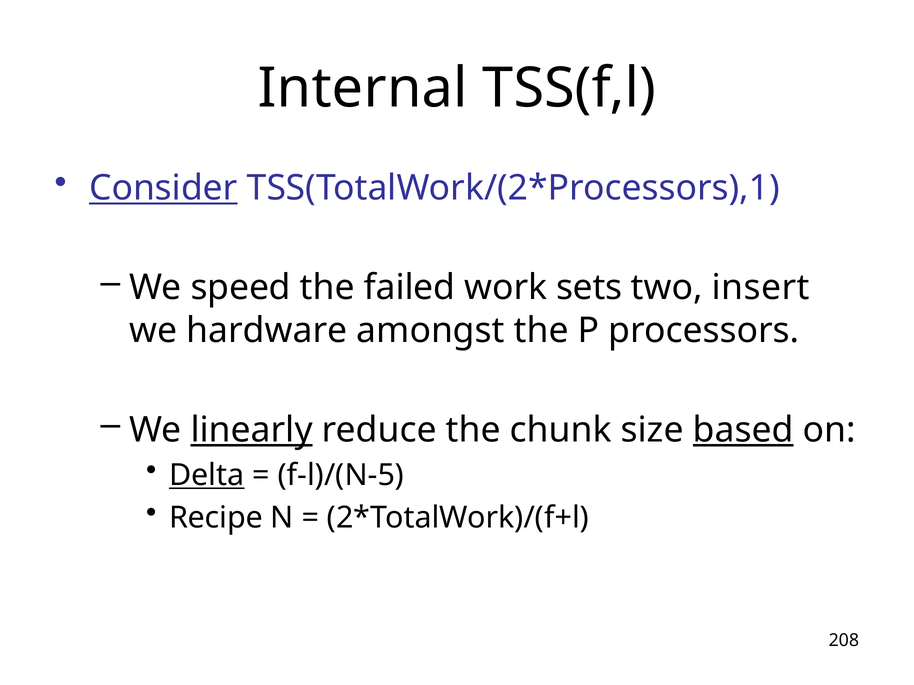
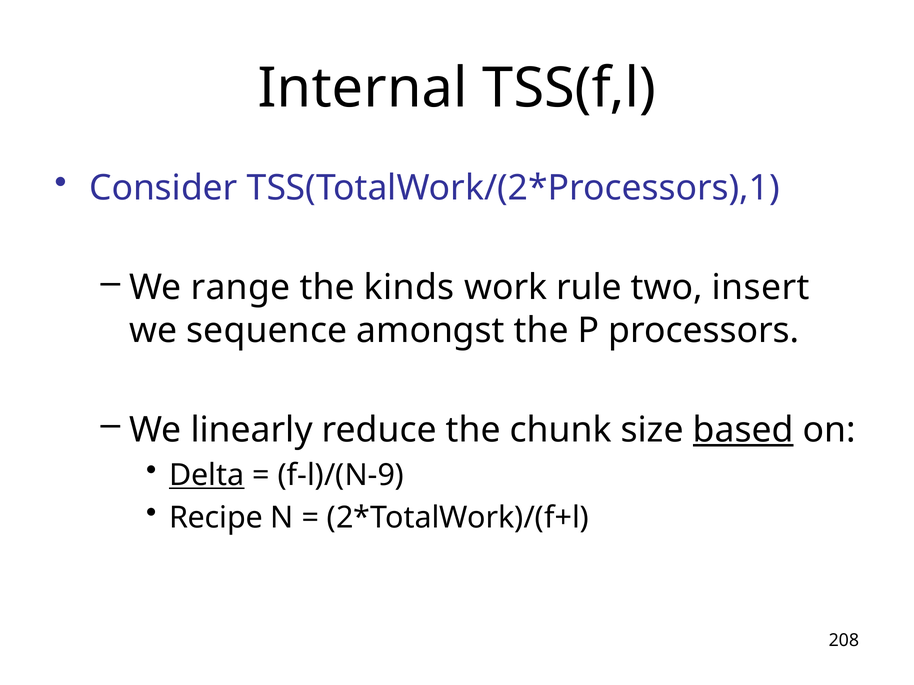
Consider underline: present -> none (163, 188)
speed: speed -> range (240, 288)
failed: failed -> kinds (409, 288)
sets: sets -> rule (589, 288)
hardware: hardware -> sequence (267, 331)
linearly underline: present -> none (252, 430)
f-l)/(N-5: f-l)/(N-5 -> f-l)/(N-9 (341, 476)
